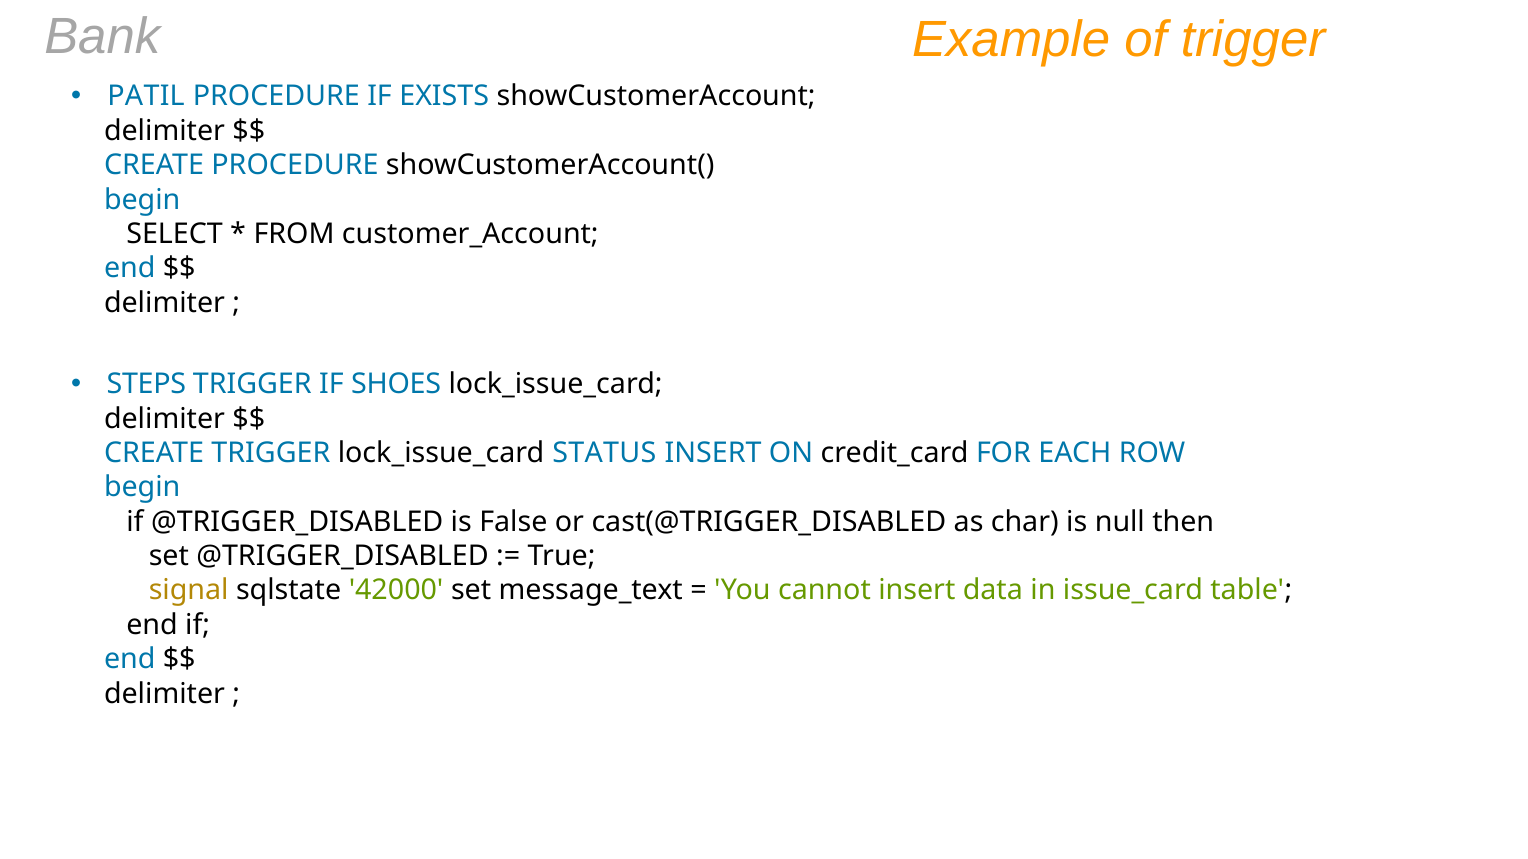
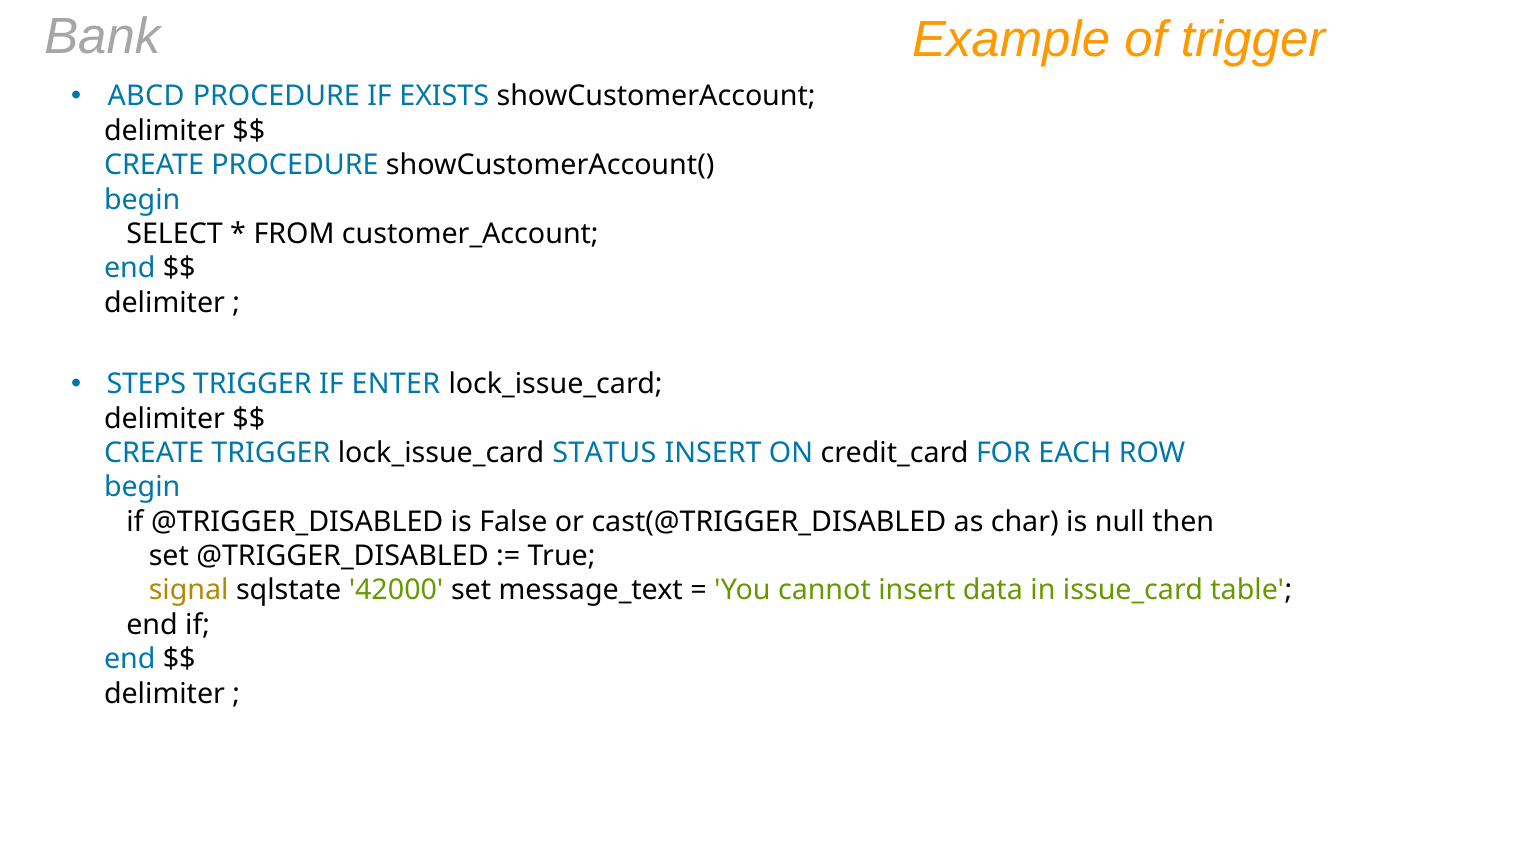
PATIL: PATIL -> ABCD (146, 97)
SHOES: SHOES -> ENTER (396, 385)
